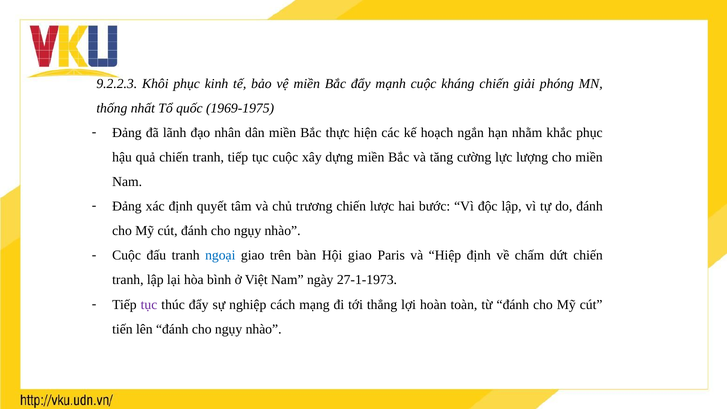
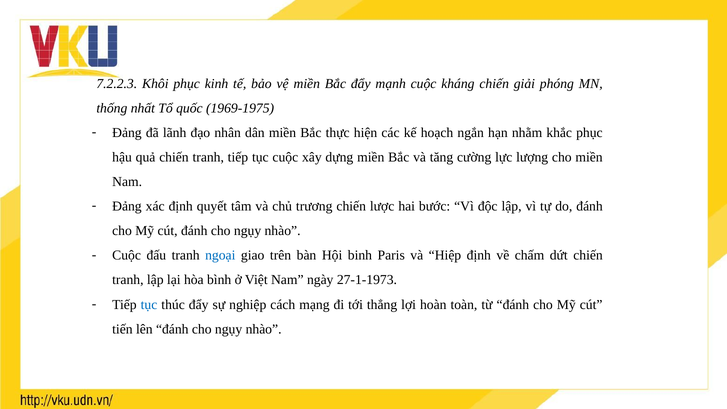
9.2.2.3: 9.2.2.3 -> 7.2.2.3 (117, 84)
Hội giao: giao -> binh (360, 255)
tục colour: purple -> blue (149, 304)
